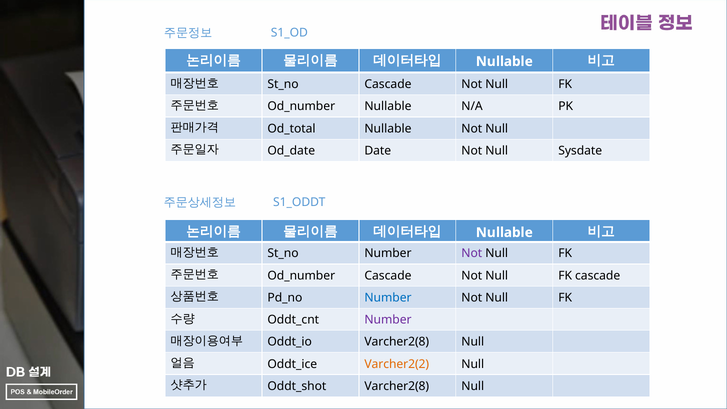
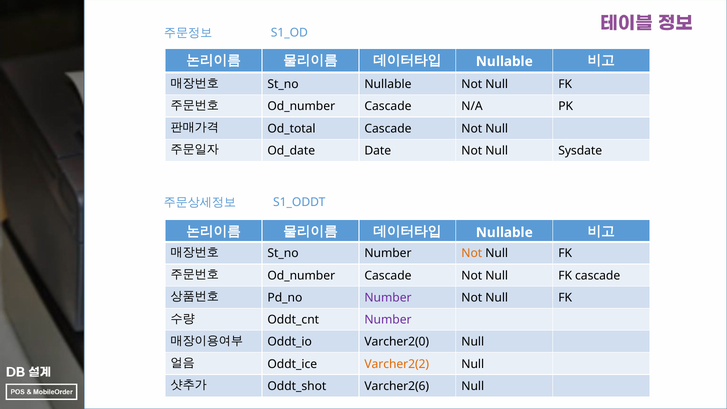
Cascade: Cascade -> Nullable (388, 84)
Nullable: Nullable -> Cascade (388, 106)
Nullable: Nullable -> Cascade (388, 129)
Not colour: purple -> orange (472, 253)
Number colour: blue -> purple (388, 298)
Varcher2(8: Varcher2(8 -> Varcher2(0 (397, 342)
Varcher2(8: Varcher2(8 -> Varcher2(6 (397, 386)
